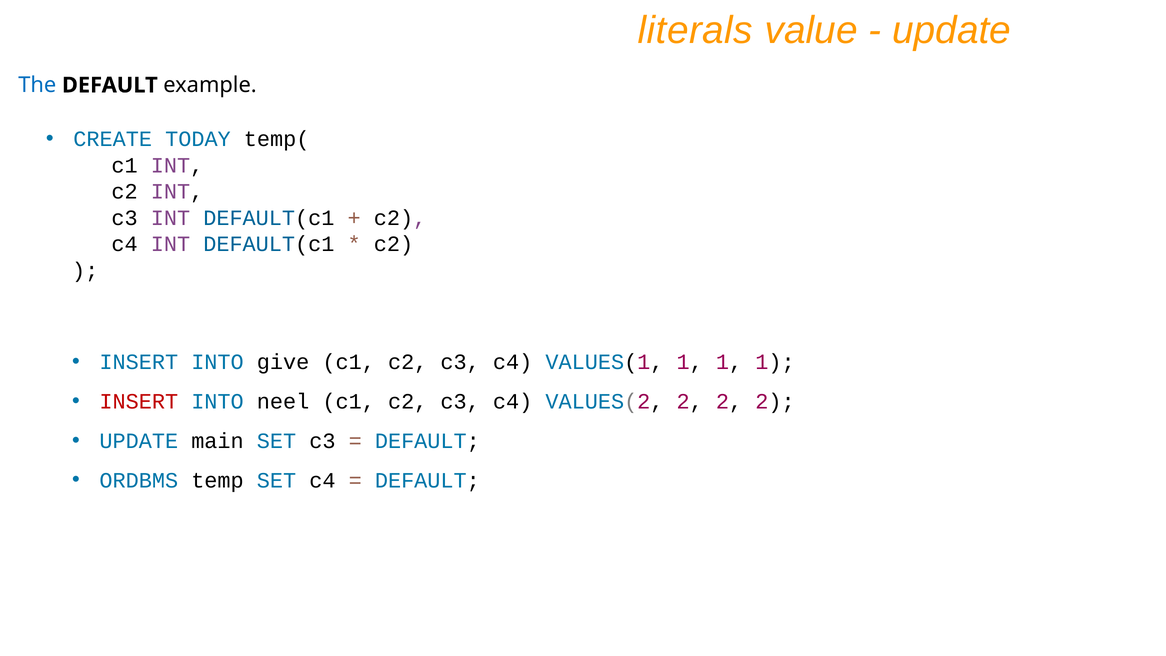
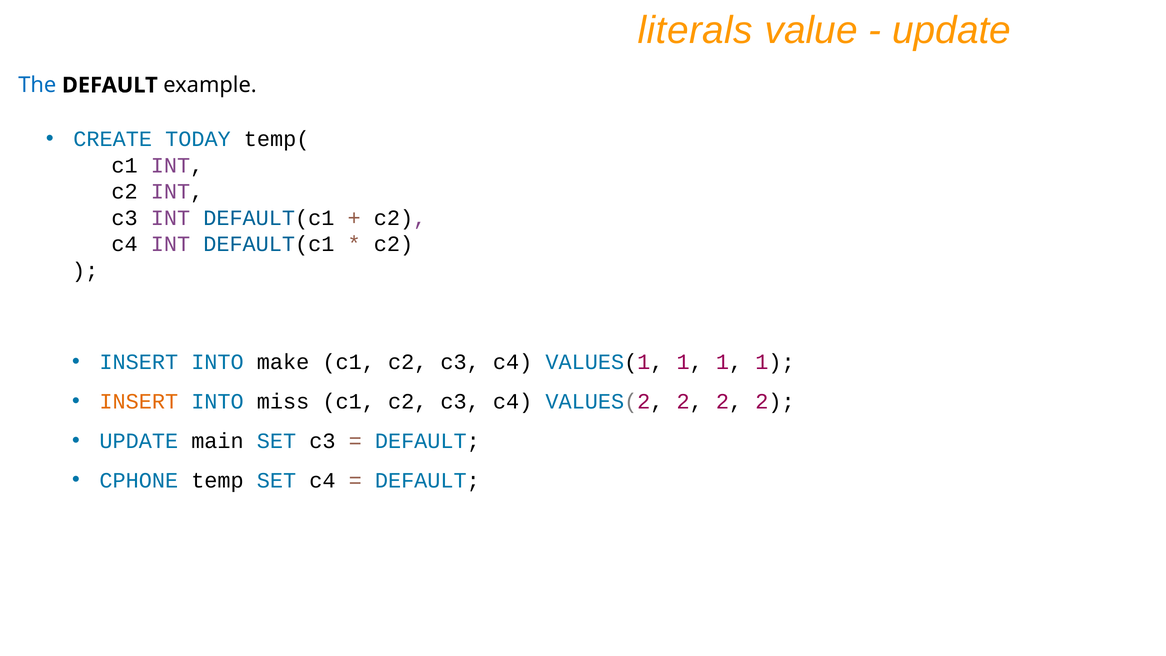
give: give -> make (283, 362)
INSERT colour: red -> orange (139, 402)
neel: neel -> miss (283, 402)
ORDBMS: ORDBMS -> CPHONE (139, 480)
